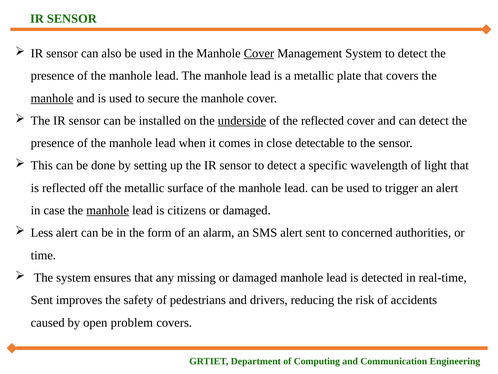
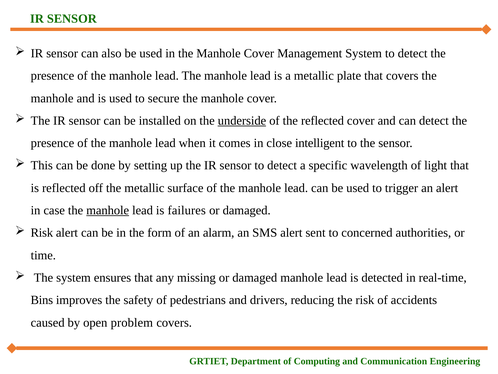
Cover underline: present -> none (259, 53)
manhole underline: present -> none (52, 98)
detectable: detectable -> intelligent (320, 143)
citizens: citizens -> failures (187, 210)
Less: Less -> Risk (42, 233)
Sent: Sent -> Bins (42, 300)
